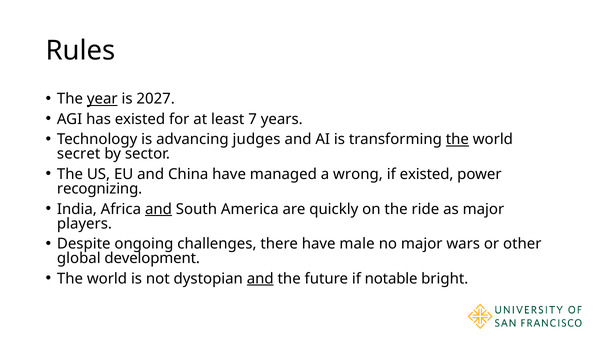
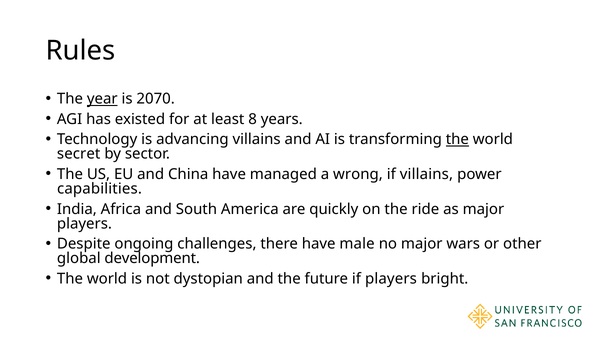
2027: 2027 -> 2070 (156, 99)
7: 7 -> 8 (253, 119)
advancing judges: judges -> villains (257, 139)
if existed: existed -> villains (426, 174)
recognizing: recognizing -> capabilities (99, 189)
and underline: present -> none (158, 209)
and underline: present -> none (260, 278)
if notable: notable -> players (391, 278)
